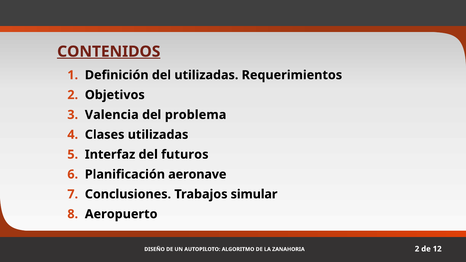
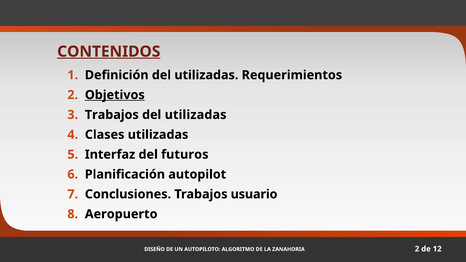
Objetivos underline: none -> present (115, 95)
Valencia: Valencia -> Trabajos (112, 115)
problema: problema -> utilizadas (196, 115)
aeronave: aeronave -> autopilot (197, 174)
simular: simular -> usuario (254, 194)
